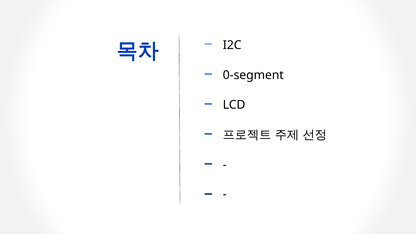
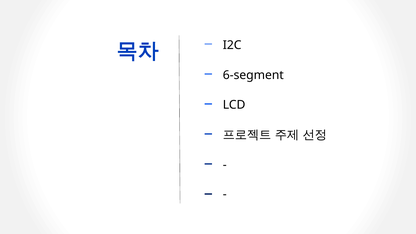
0-segment: 0-segment -> 6-segment (253, 75)
